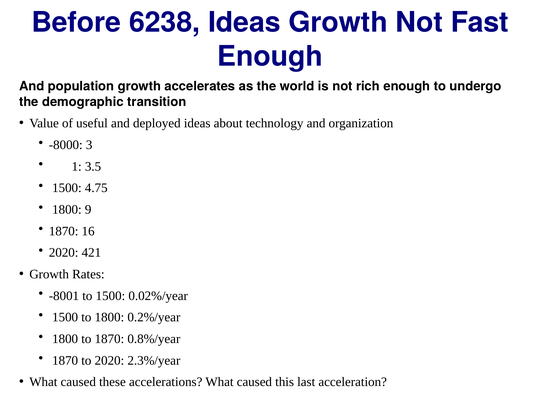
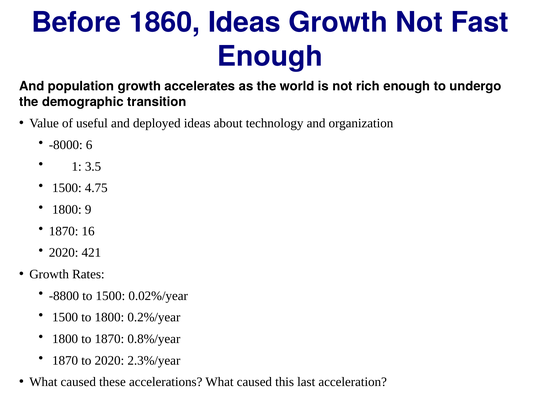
6238: 6238 -> 1860 (165, 22)
3: 3 -> 6 (89, 145)
-8001: -8001 -> -8800 (64, 296)
